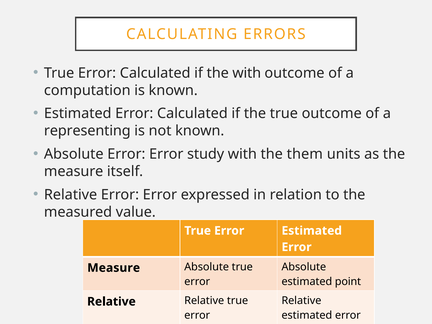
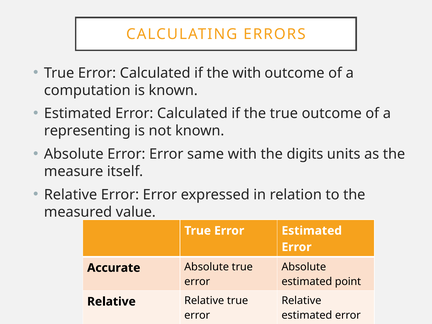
study: study -> same (206, 154)
them: them -> digits (305, 154)
Measure: Measure -> Accurate (114, 268)
